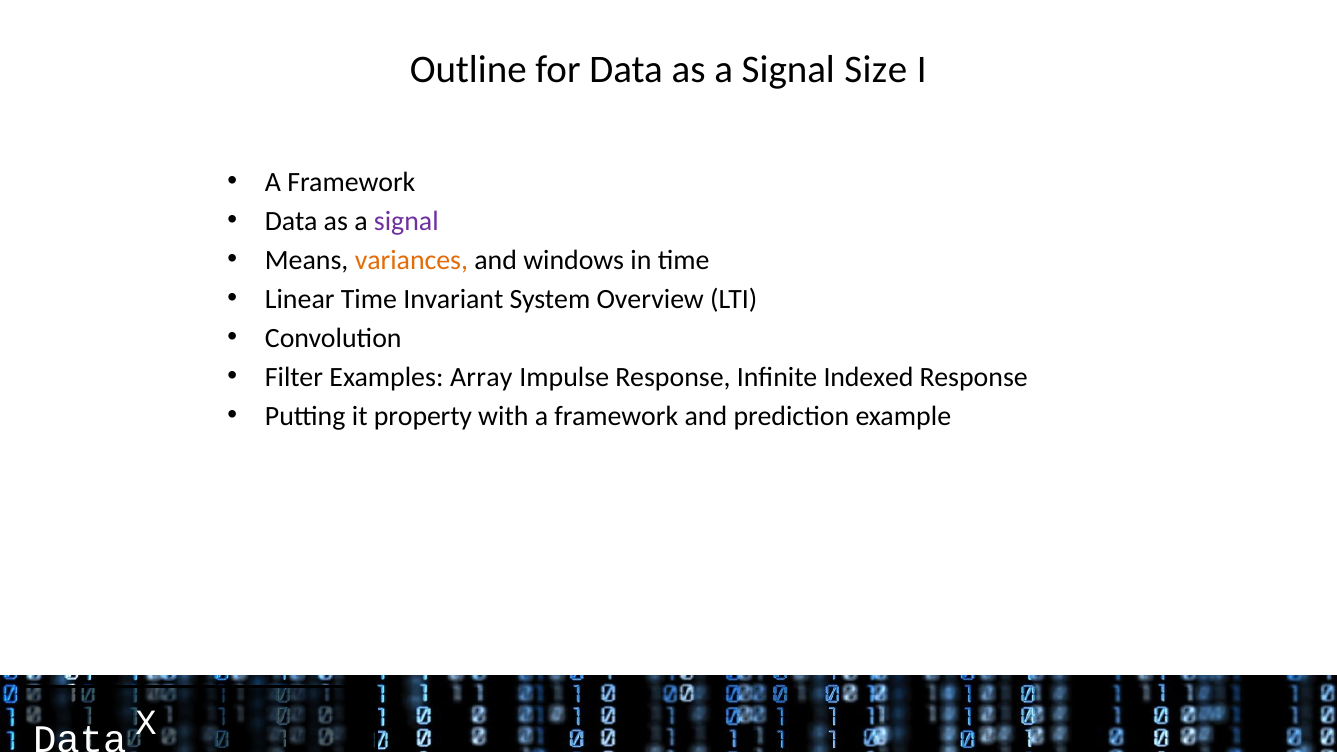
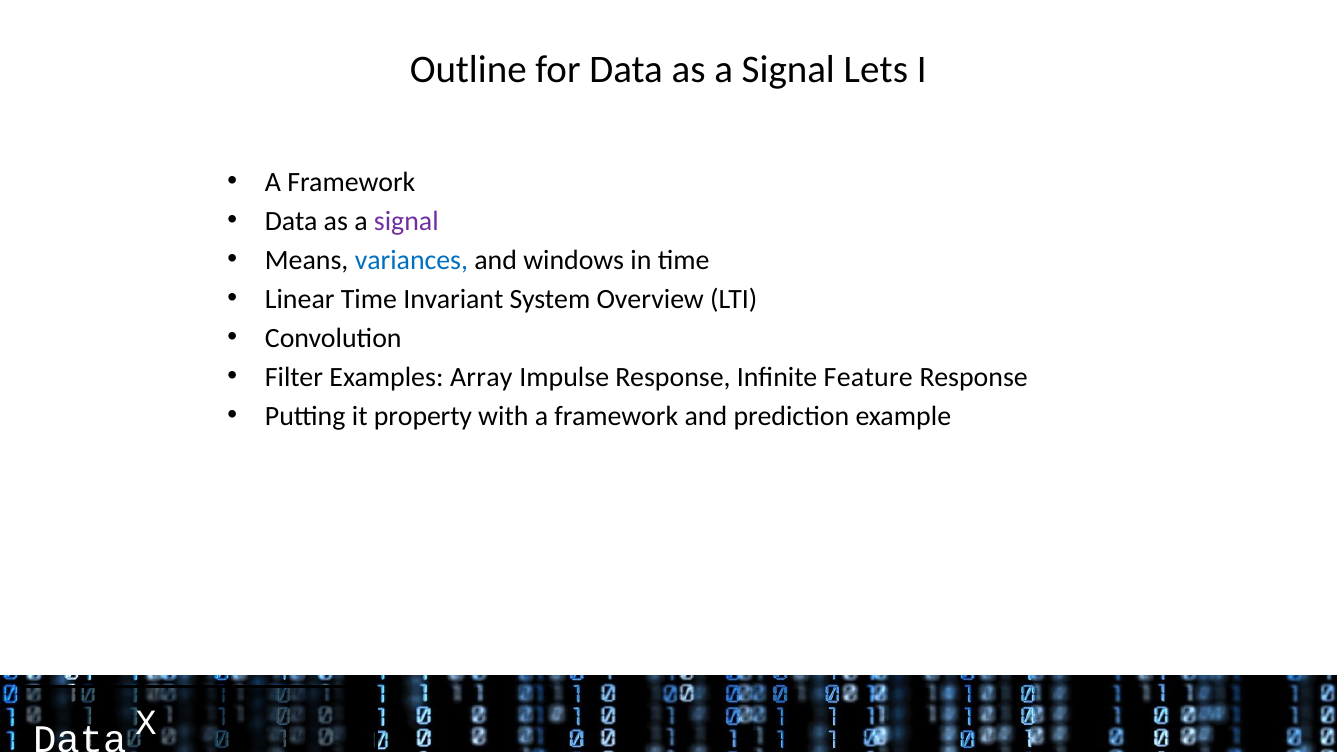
Size: Size -> Lets (876, 69)
variances colour: orange -> blue (411, 260)
Indexed: Indexed -> Feature (868, 377)
